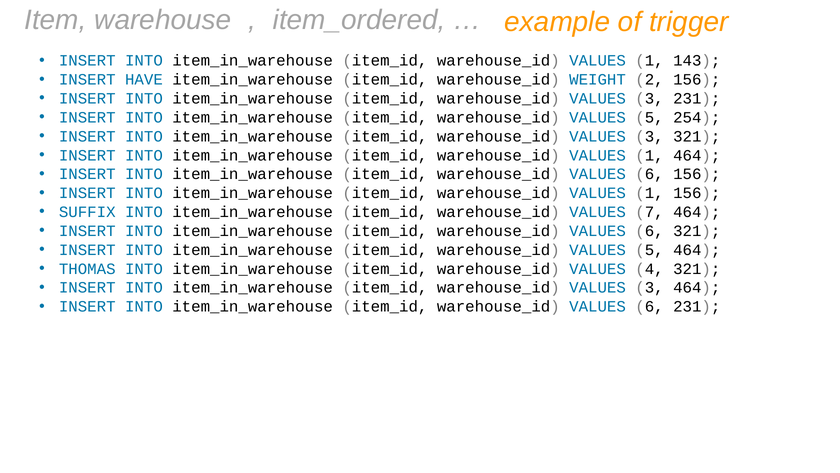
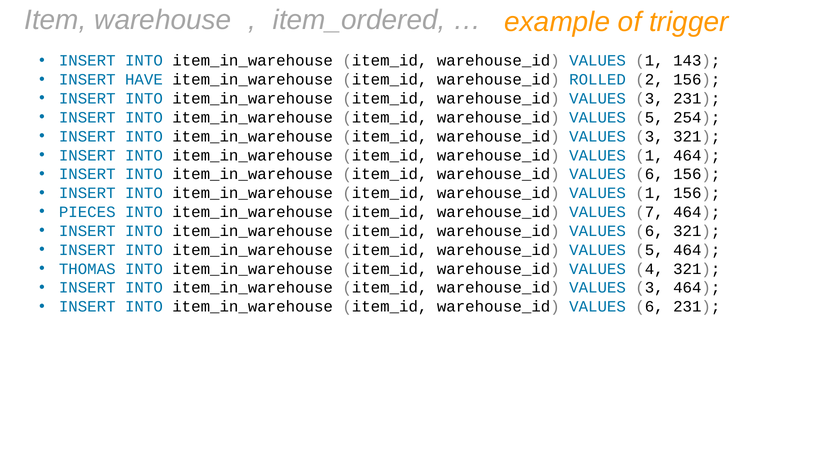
WEIGHT: WEIGHT -> ROLLED (598, 80)
SUFFIX: SUFFIX -> PIECES (87, 212)
